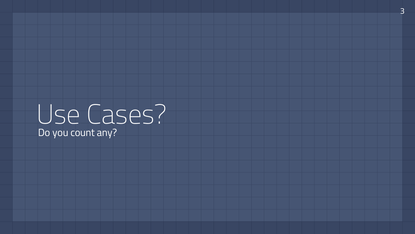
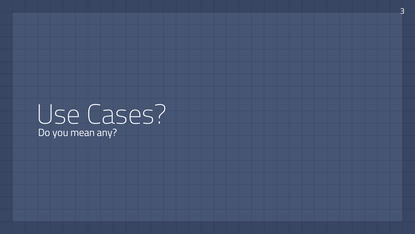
count: count -> mean (83, 132)
